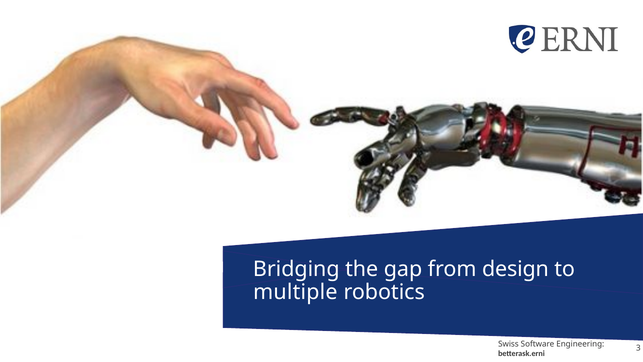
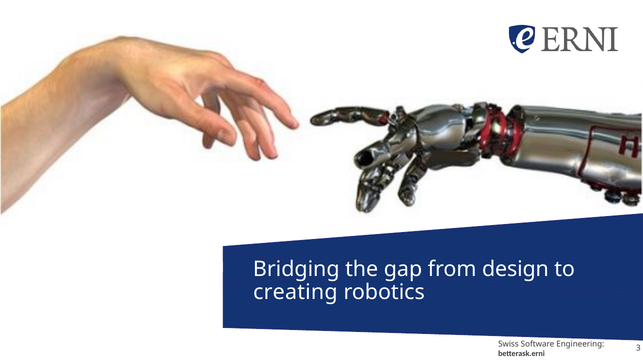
multiple: multiple -> creating (295, 292)
